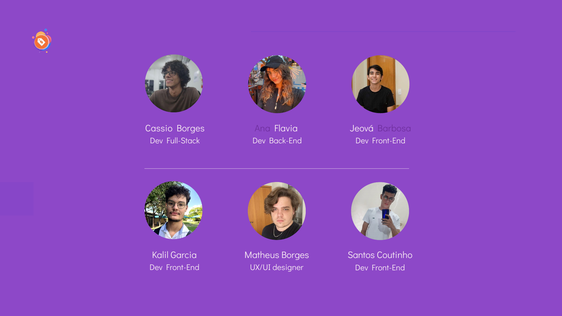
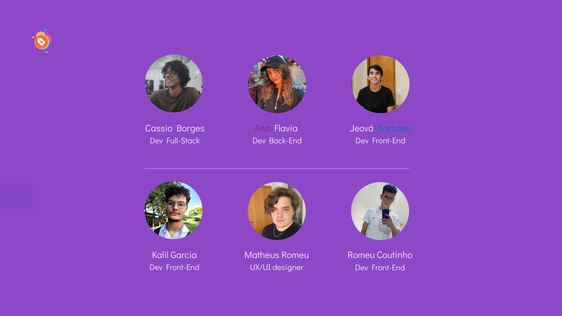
Barbosa colour: purple -> blue (394, 128)
Matheus Borges: Borges -> Romeu (295, 255)
Santos: Santos -> Romeu (361, 255)
